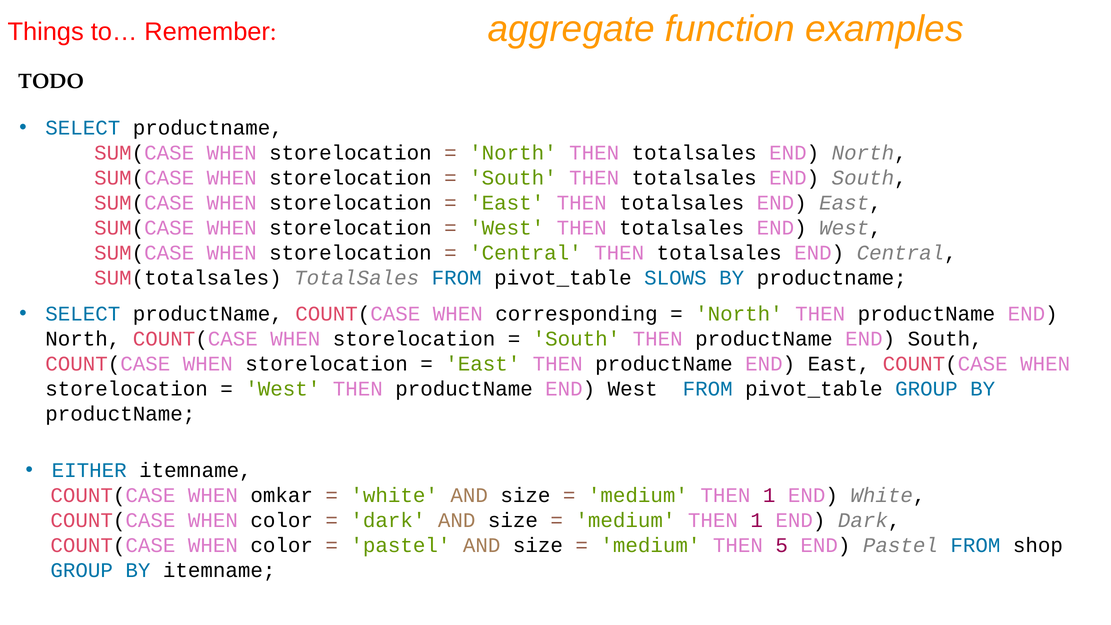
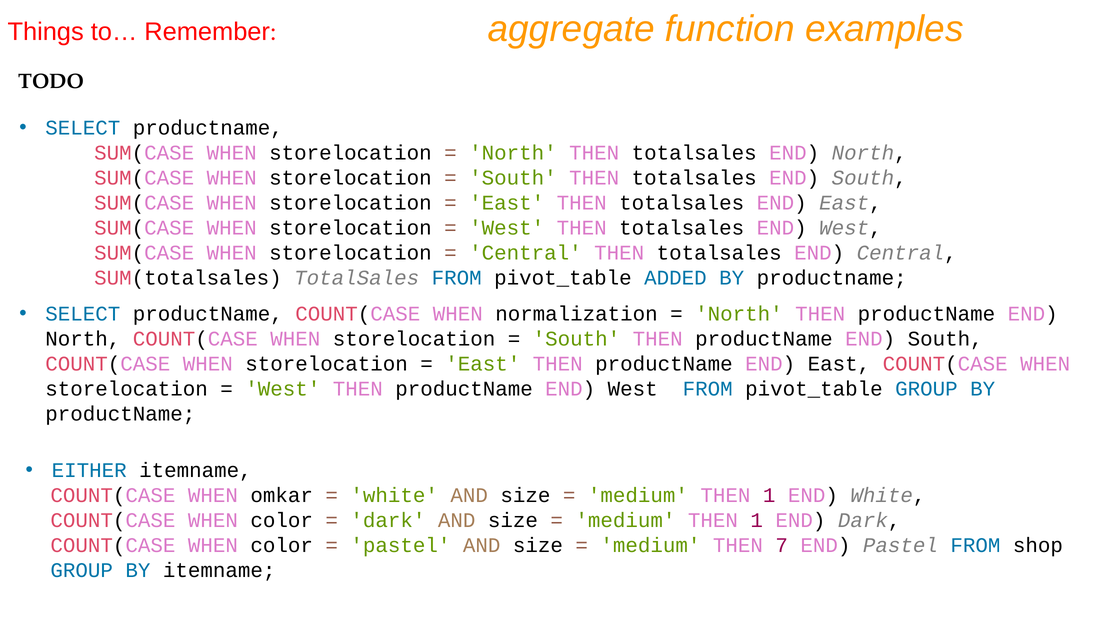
SLOWS: SLOWS -> ADDED (675, 278)
corresponding: corresponding -> normalization (576, 314)
5: 5 -> 7 (782, 545)
